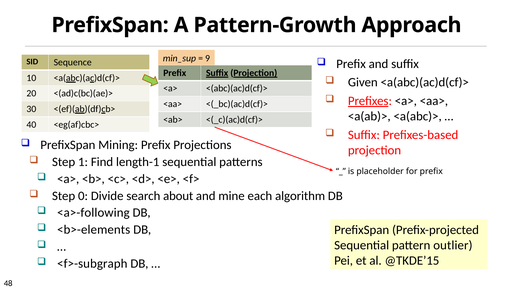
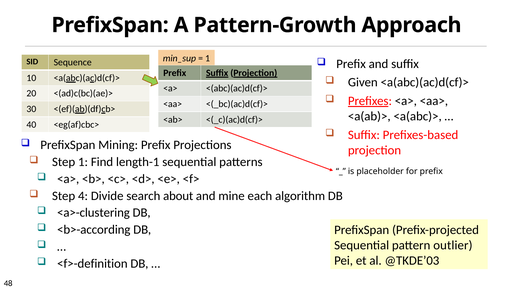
9: 9 -> 1 (208, 58)
0: 0 -> 4 (83, 196)
<a>-following: <a>-following -> <a>-clustering (93, 213)
<b>-elements: <b>-elements -> <b>-according (94, 230)
@TKDE’15: @TKDE’15 -> @TKDE’03 (412, 261)
<f>-subgraph: <f>-subgraph -> <f>-definition (92, 264)
